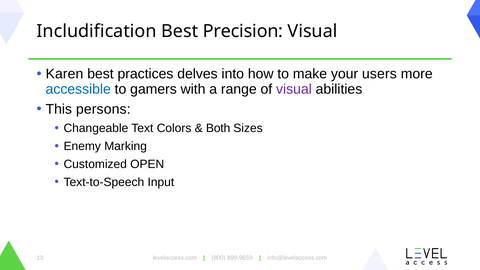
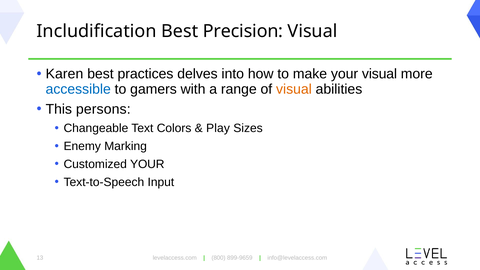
your users: users -> visual (380, 74)
visual colour: purple -> orange (294, 89)
Both: Both -> Play (218, 128)
Customized OPEN: OPEN -> YOUR (147, 164)
